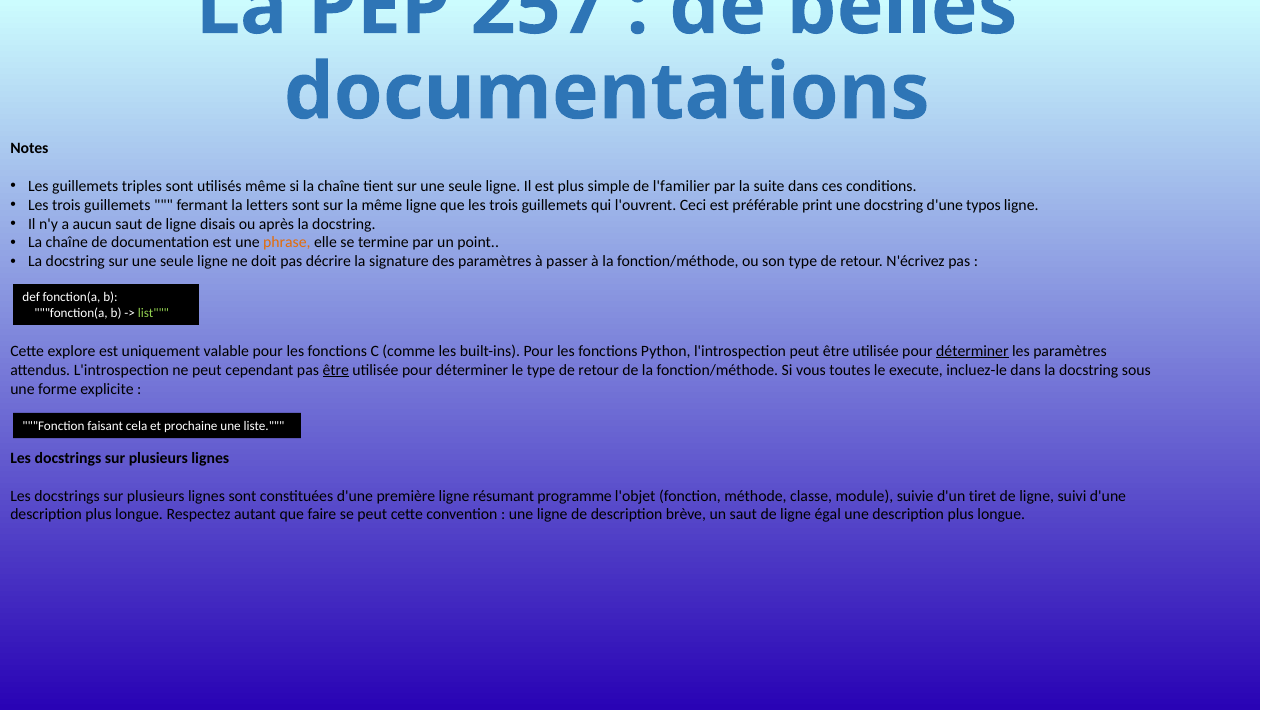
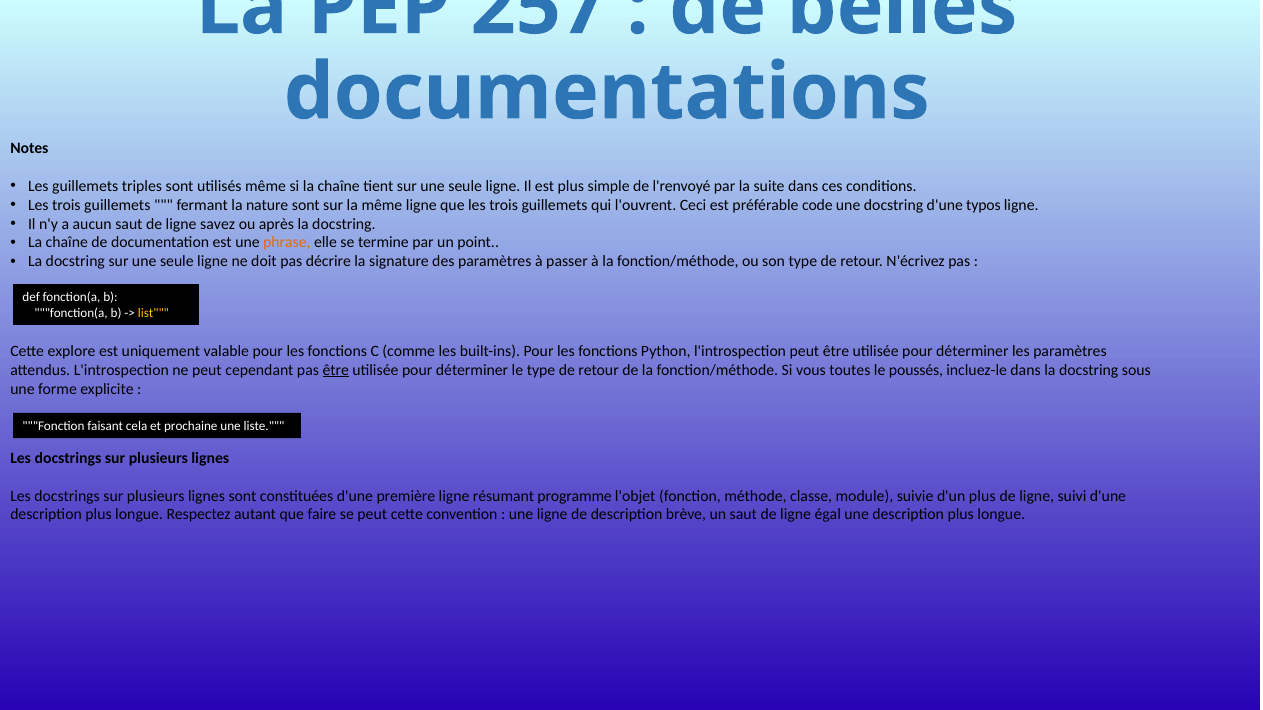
l'familier: l'familier -> l'renvoyé (682, 186)
letters: letters -> nature (267, 205)
print: print -> code (817, 205)
disais: disais -> savez (218, 224)
list colour: light green -> yellow (153, 314)
déterminer underline: present -> none (972, 351)
execute: execute -> poussés (916, 370)
d'un tiret: tiret -> plus (982, 496)
